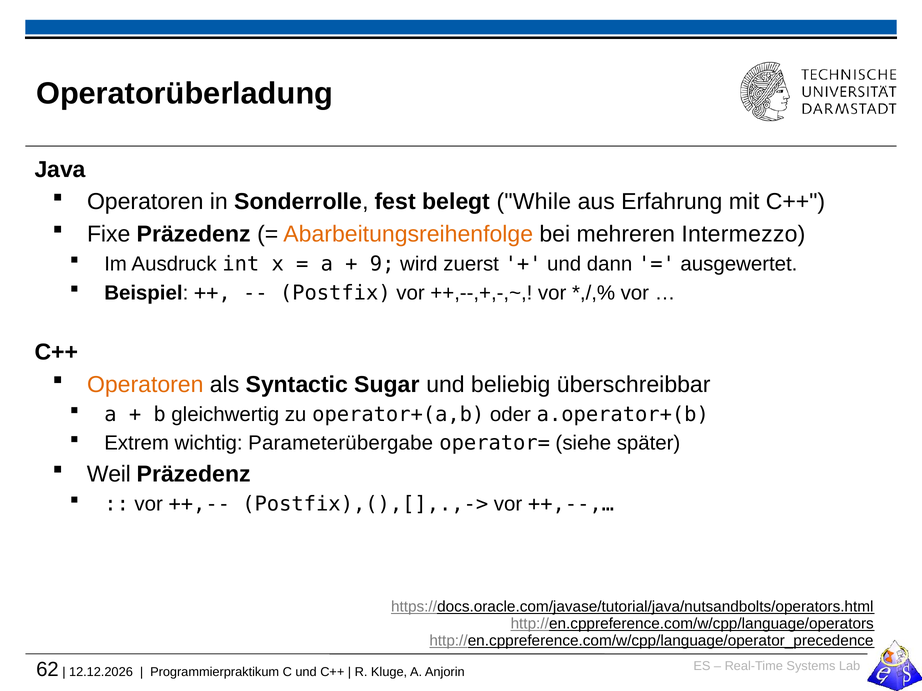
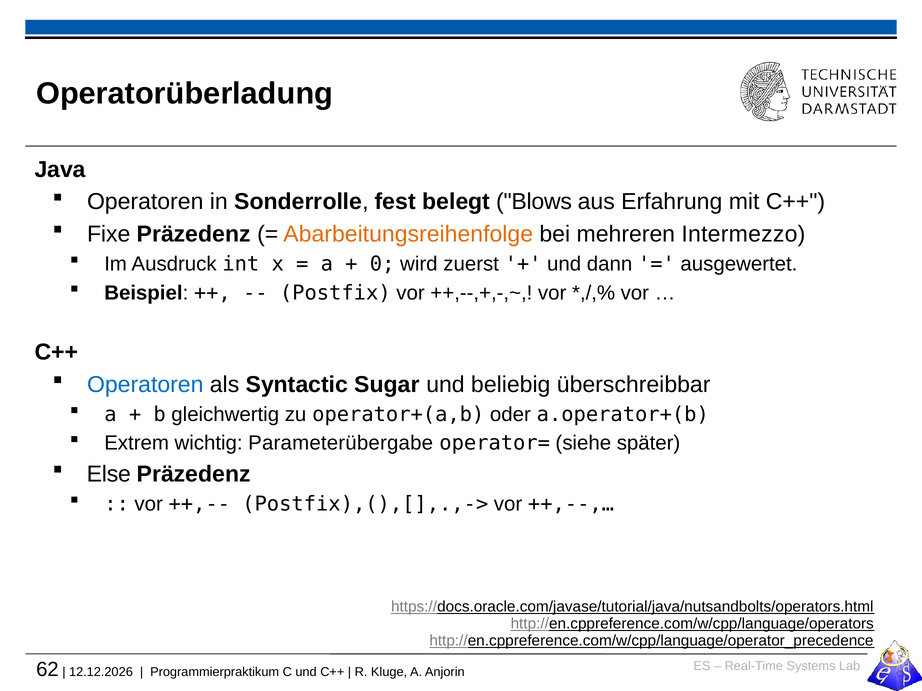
While: While -> Blows (534, 202)
9: 9 -> 0 (382, 264)
Operatoren colour: orange -> blue (145, 385)
Weil: Weil -> Else (109, 474)
